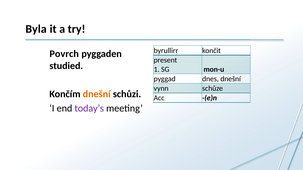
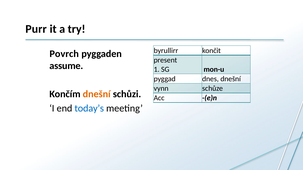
Byla: Byla -> Purr (36, 29)
studied: studied -> assume (66, 66)
today’s colour: purple -> blue (89, 109)
